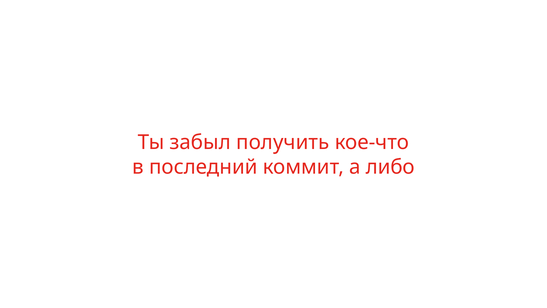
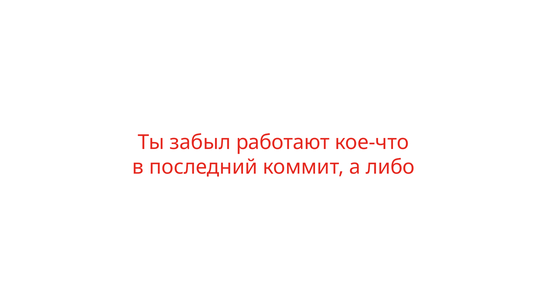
получить: получить -> работают (283, 142)
